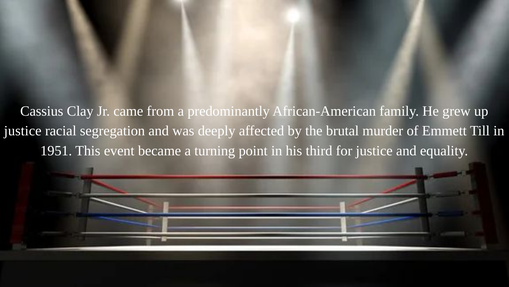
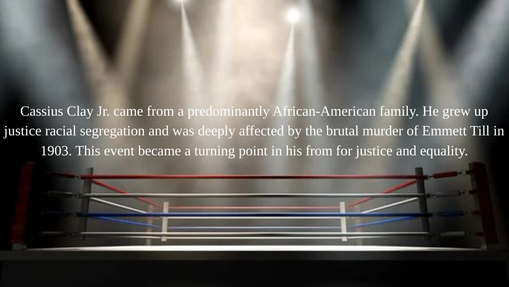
1951: 1951 -> 1903 (56, 150)
his third: third -> from (319, 150)
